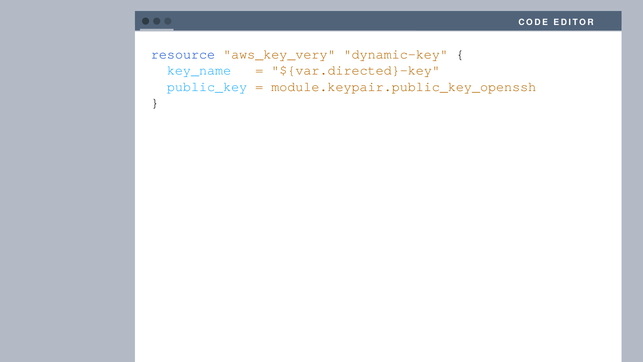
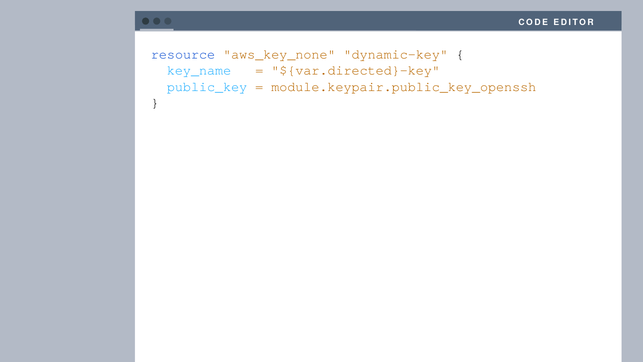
aws_key_very: aws_key_very -> aws_key_none (279, 54)
